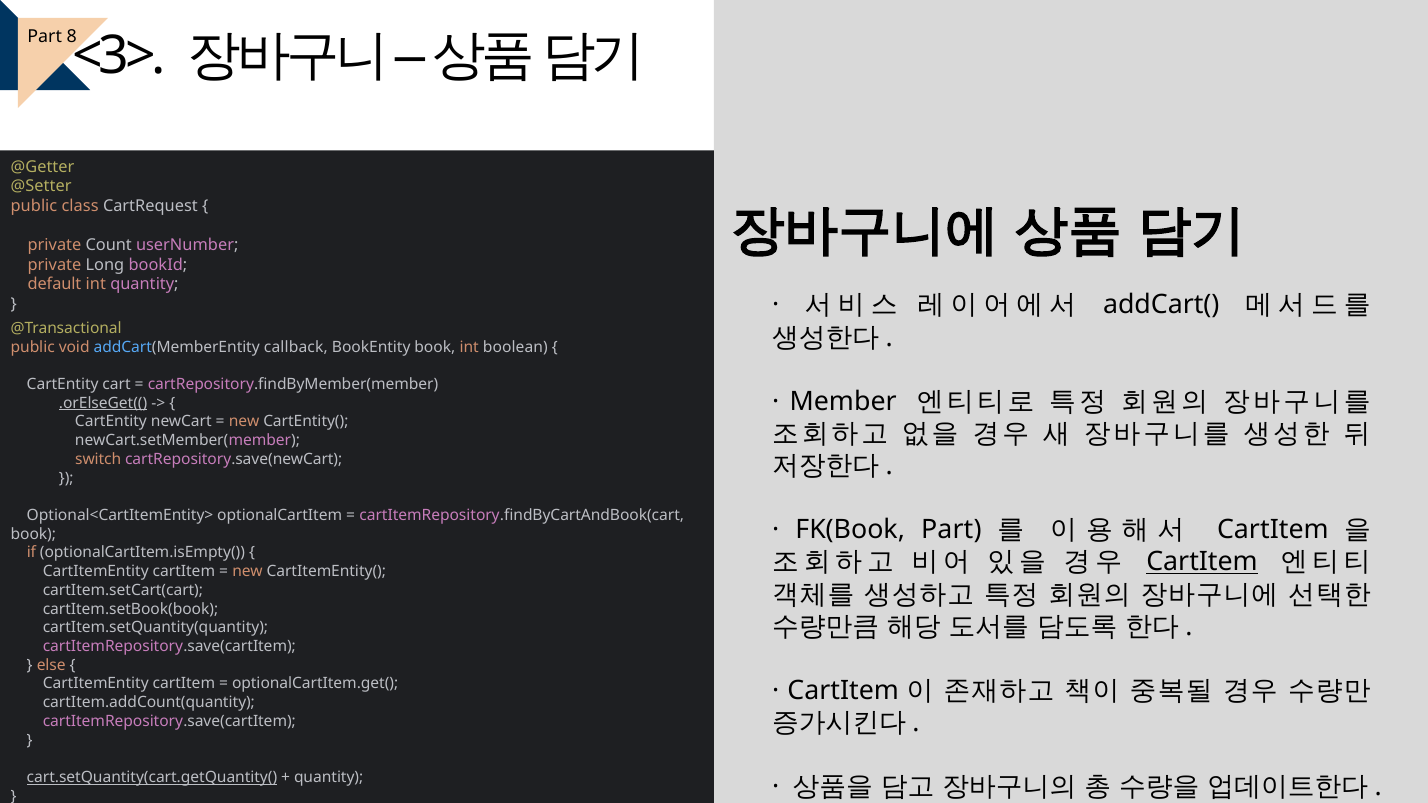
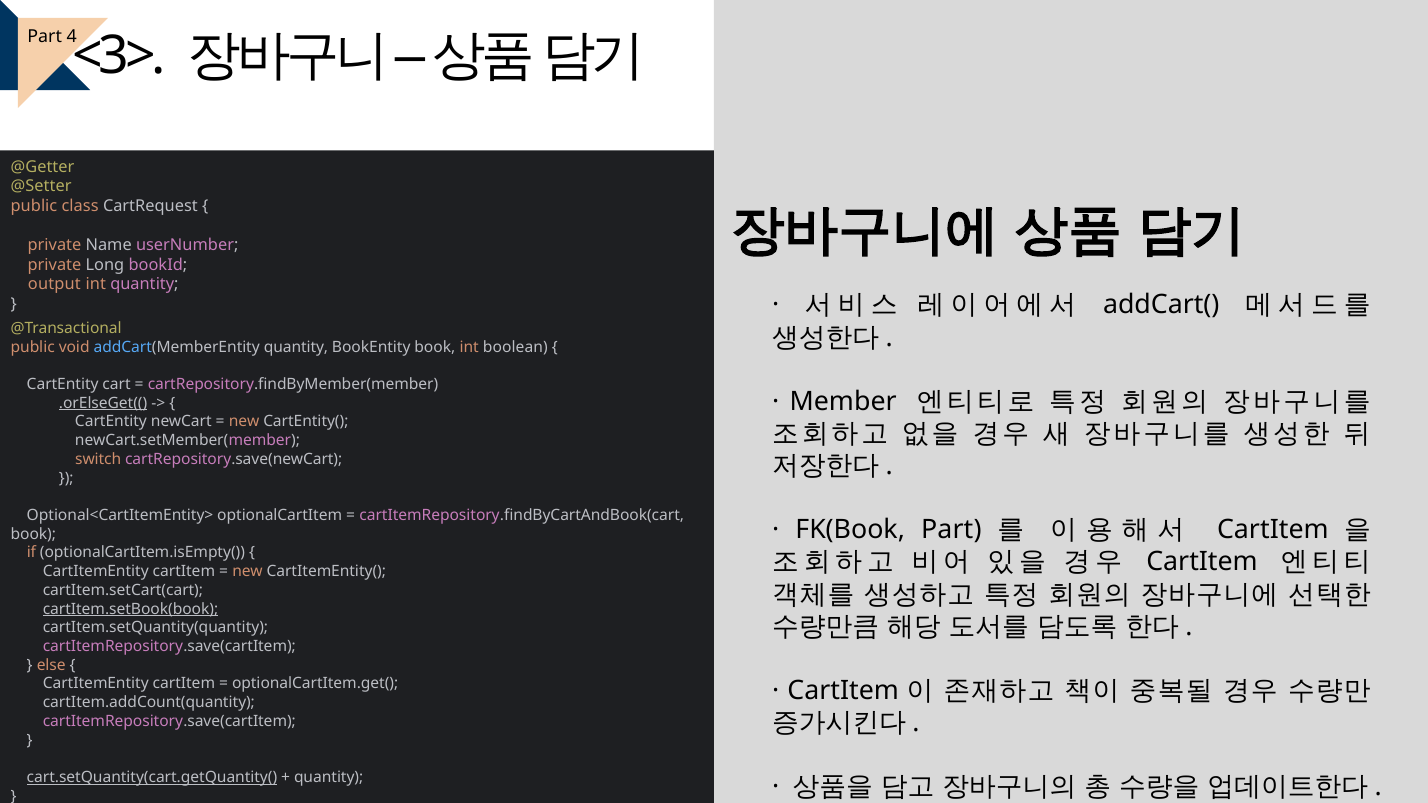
8: 8 -> 4 (72, 37)
Count: Count -> Name (109, 245)
default: default -> output (54, 285)
addCart(MemberEntity callback: callback -> quantity (296, 347)
CartItem underline: present -> none (1202, 562)
cartItem.setBook(book underline: none -> present (130, 609)
